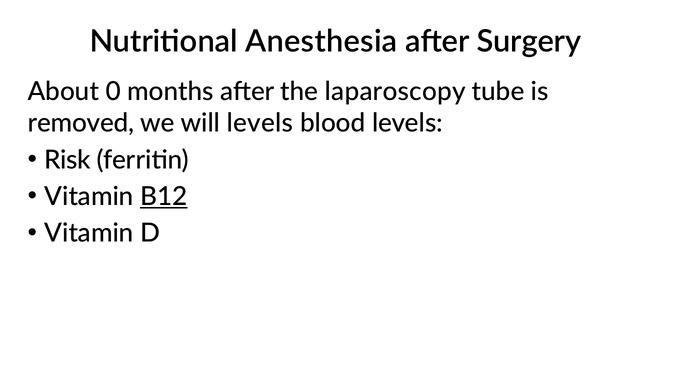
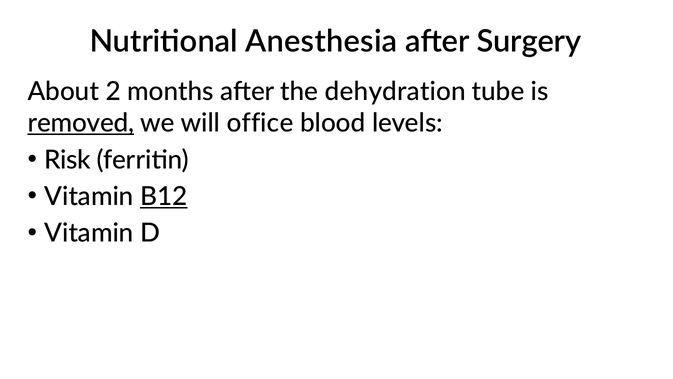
0: 0 -> 2 (113, 92)
laparoscopy: laparoscopy -> dehydration (395, 92)
removed underline: none -> present (81, 123)
will levels: levels -> office (260, 123)
